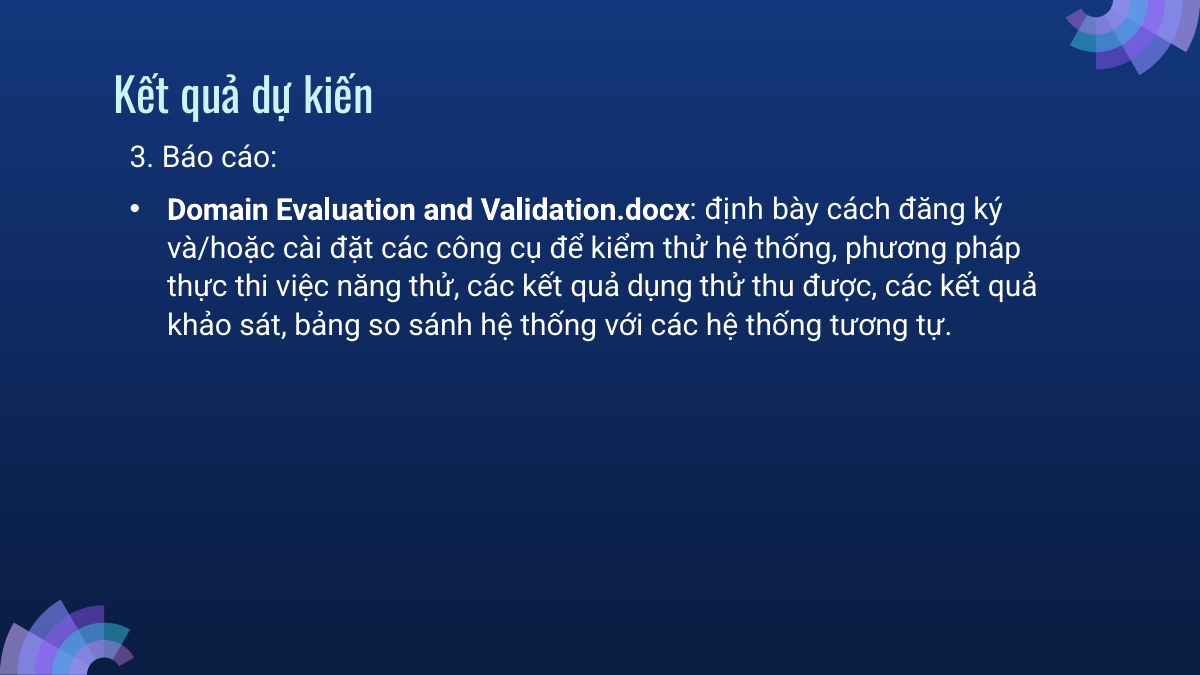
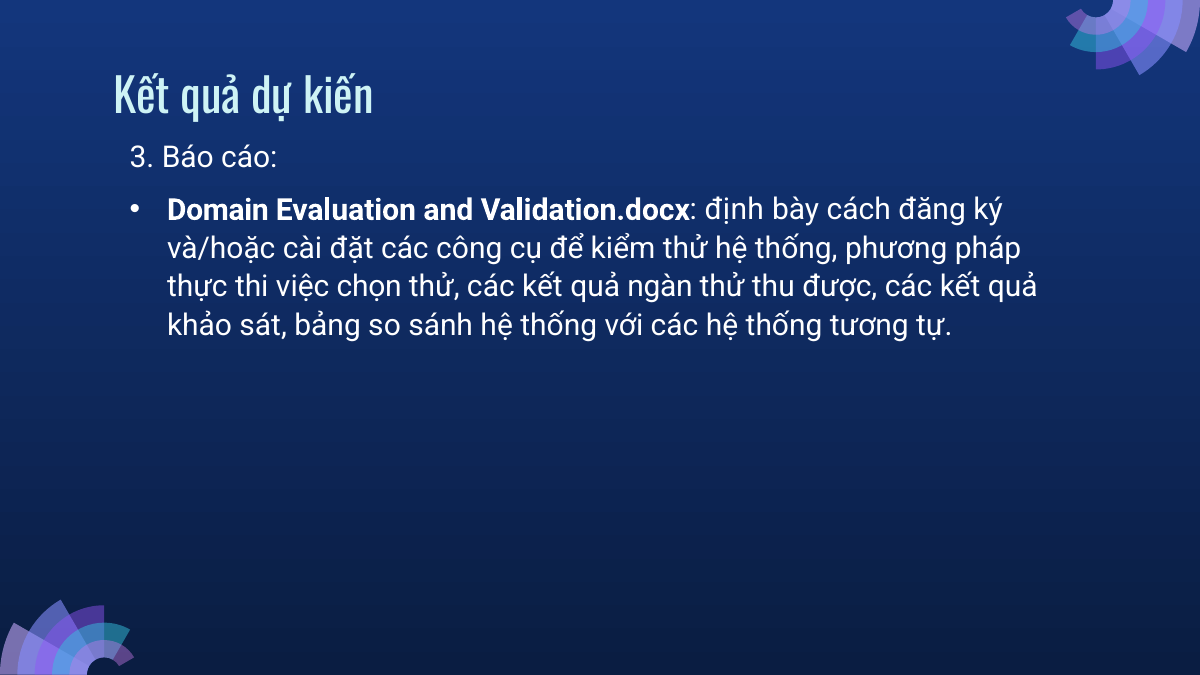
năng: năng -> chọn (369, 287)
dụng: dụng -> ngàn (660, 287)
